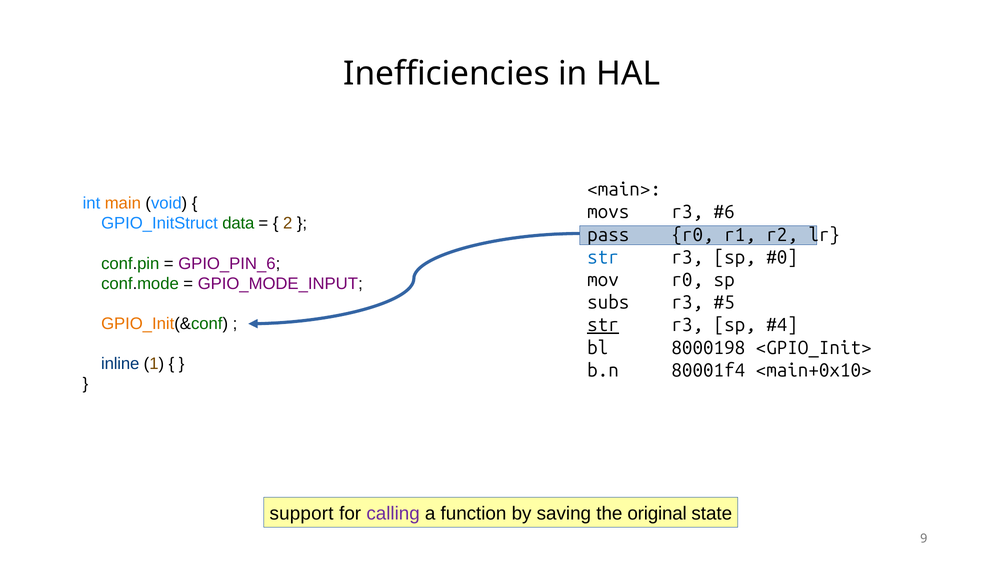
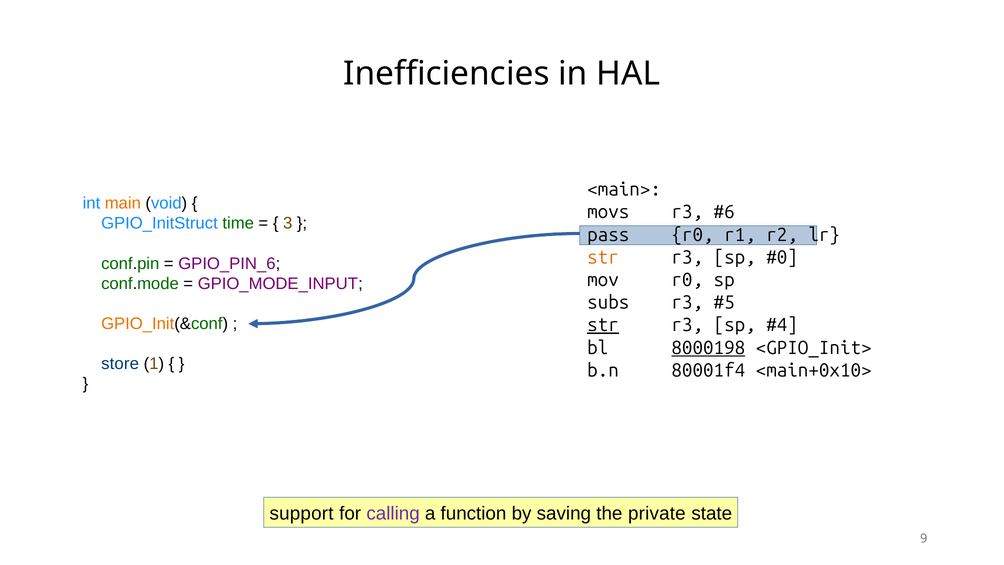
data: data -> time (238, 223)
2: 2 -> 3 (288, 223)
str colour: blue -> orange (603, 257)
8000198 underline: none -> present (708, 348)
inline: inline -> store (120, 364)
original: original -> private (657, 513)
